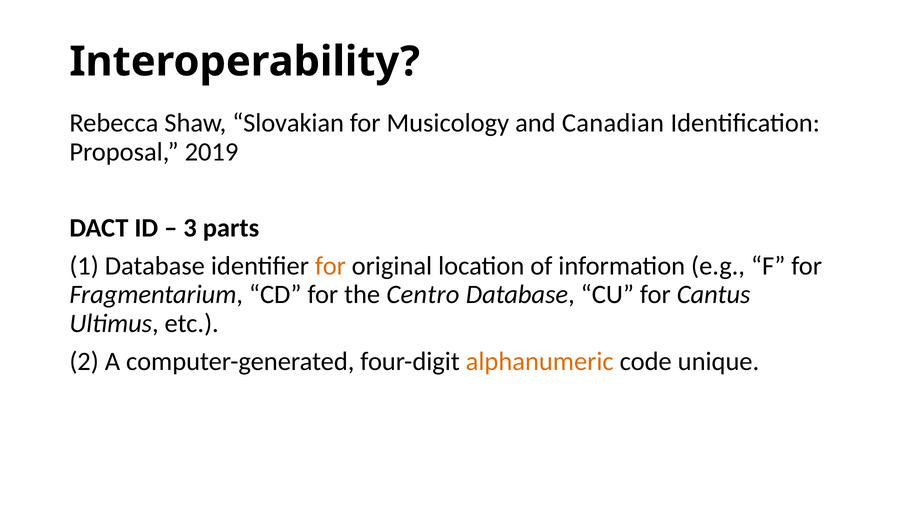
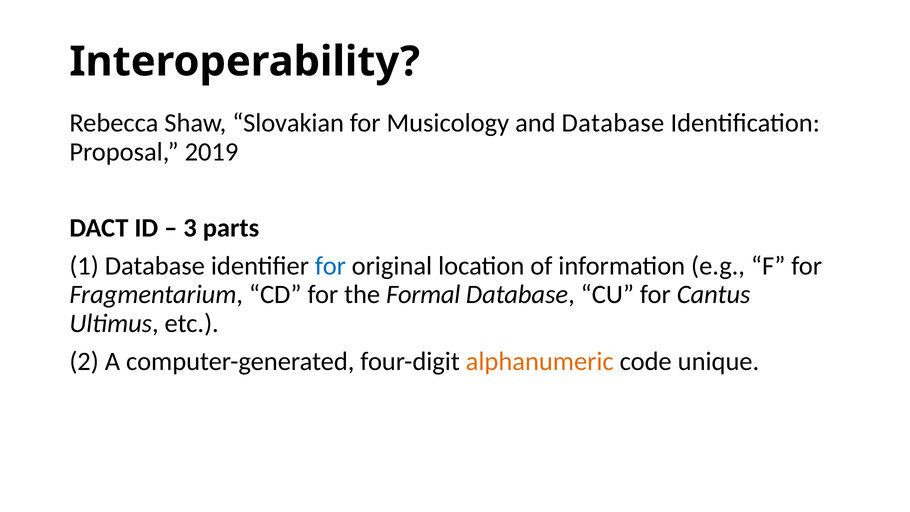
and Canadian: Canadian -> Database (613, 123)
for colour: orange -> blue (330, 266)
Centro: Centro -> Formal (423, 295)
